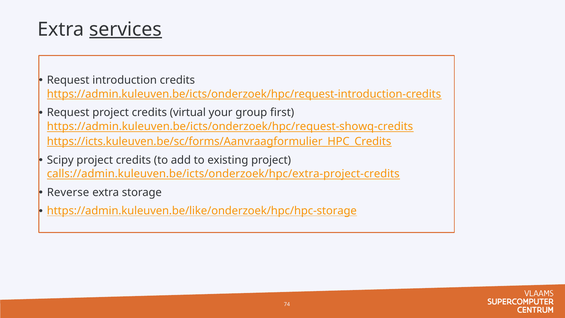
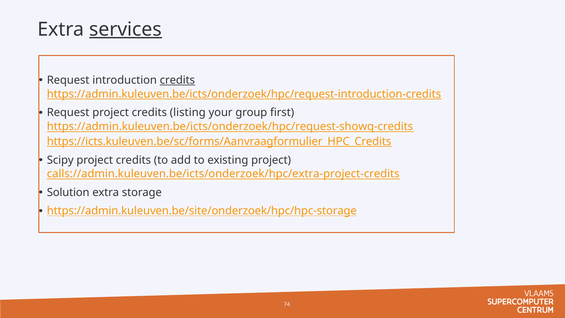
credits underline: none -> present (177, 80)
virtual: virtual -> listing (188, 113)
Reverse: Reverse -> Solution (68, 192)
https://admin.kuleuven.be/like/onderzoek/hpc/hpc-storage: https://admin.kuleuven.be/like/onderzoek/hpc/hpc-storage -> https://admin.kuleuven.be/site/onderzoek/hpc/hpc-storage (202, 211)
